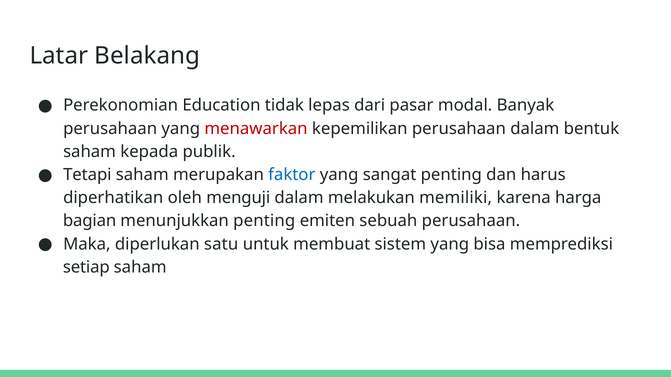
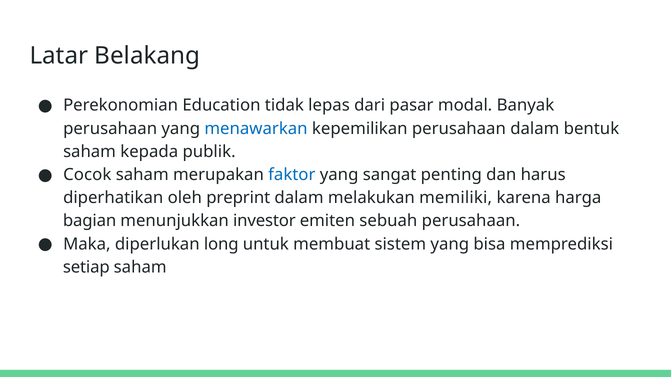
menawarkan colour: red -> blue (256, 129)
Tetapi: Tetapi -> Cocok (87, 175)
menguji: menguji -> preprint (238, 198)
menunjukkan penting: penting -> investor (264, 221)
satu: satu -> long (221, 244)
